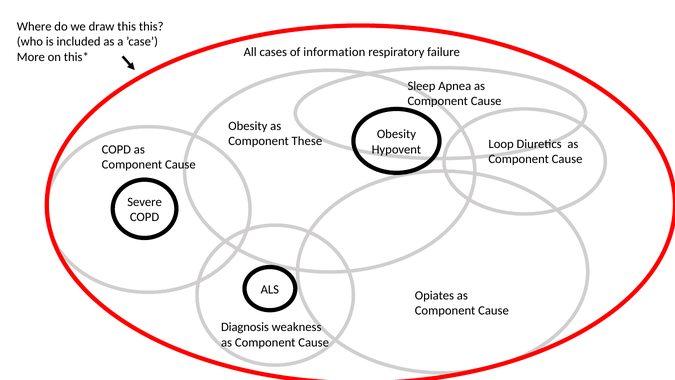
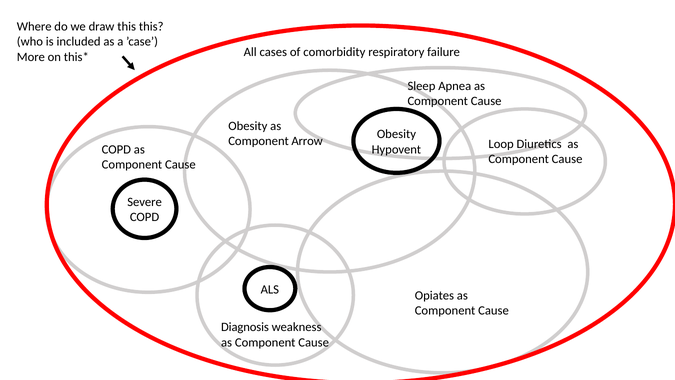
information: information -> comorbidity (334, 52)
These: These -> Arrow (307, 141)
